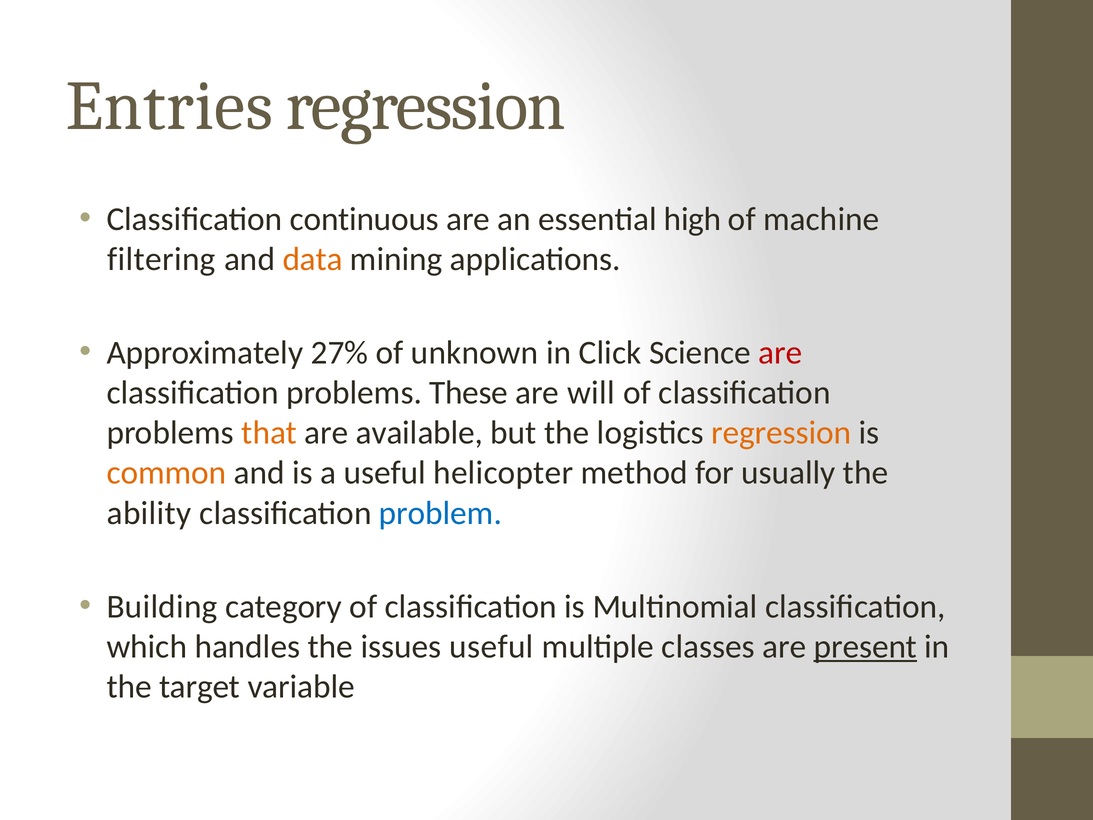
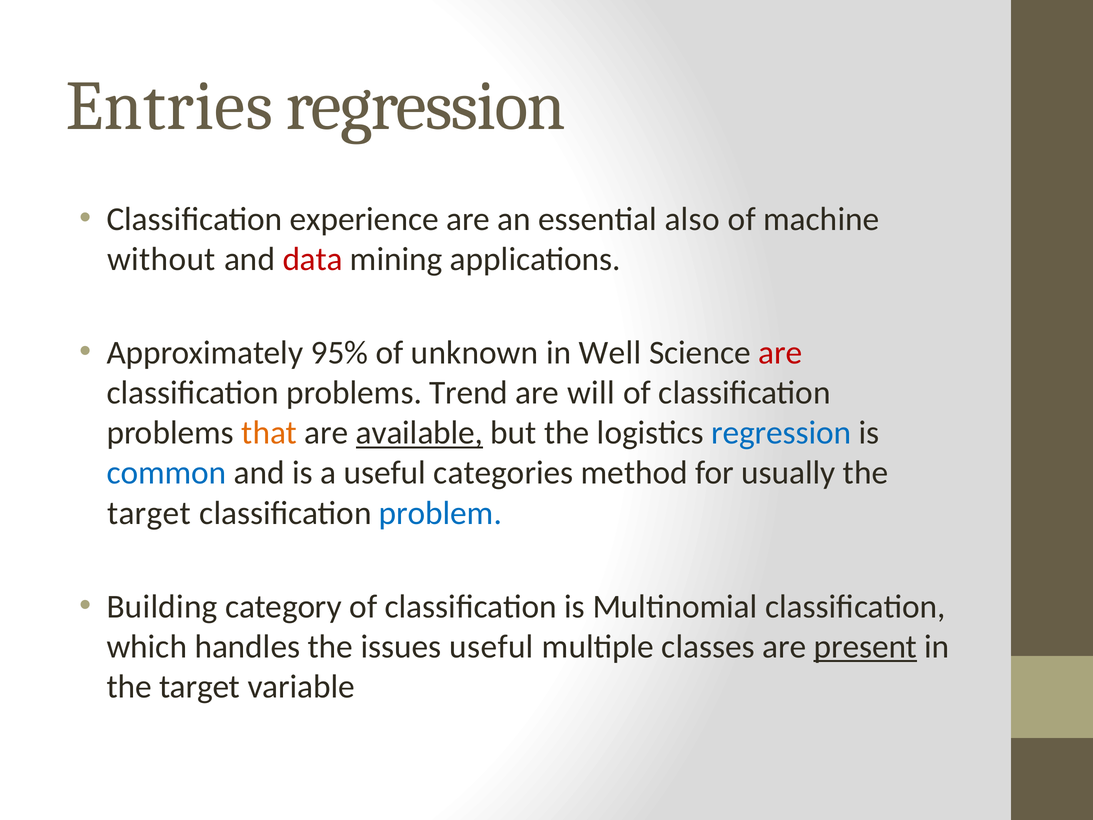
continuous: continuous -> experience (364, 219)
high: high -> also (692, 219)
filtering: filtering -> without (161, 259)
data colour: orange -> red (313, 259)
27%: 27% -> 95% (339, 353)
Click: Click -> Well (610, 353)
These: These -> Trend (469, 393)
available underline: none -> present (419, 433)
regression colour: orange -> blue (781, 433)
common colour: orange -> blue (166, 473)
helicopter: helicopter -> categories (503, 473)
ability: ability -> target (149, 513)
